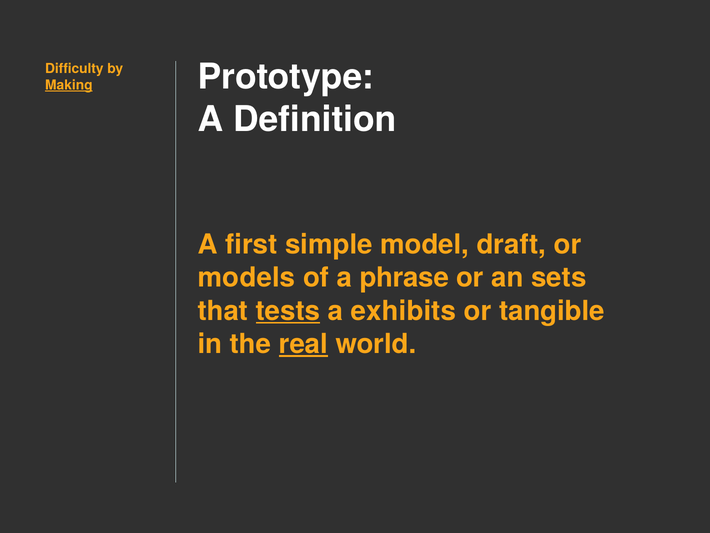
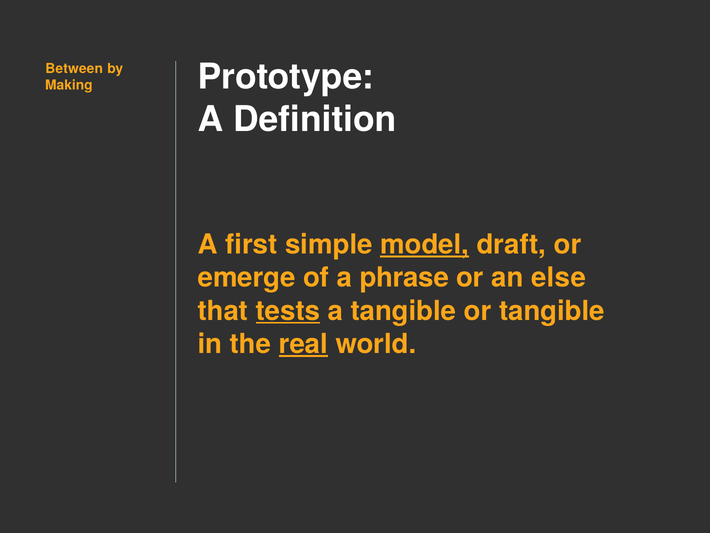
Difficulty: Difficulty -> Between (74, 68)
Making underline: present -> none (69, 85)
model underline: none -> present (425, 244)
models: models -> emerge (247, 278)
sets: sets -> else (559, 278)
a exhibits: exhibits -> tangible (403, 311)
